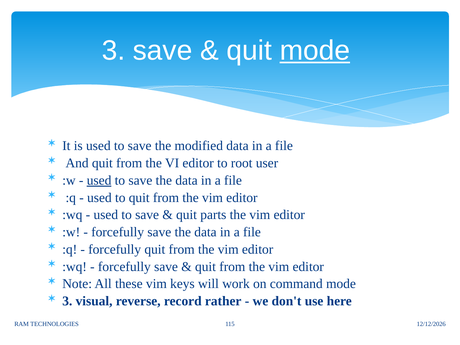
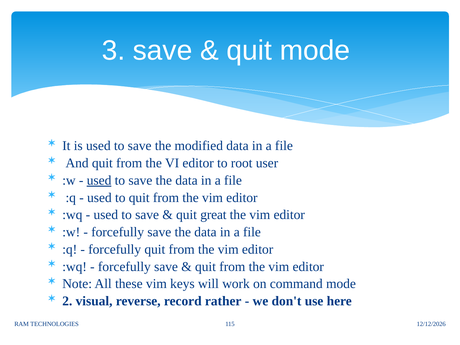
mode underline: present -> none (315, 50)
parts: parts -> great (213, 215)
3: 3 -> 2 (67, 301)
